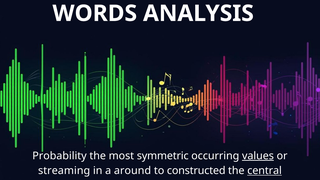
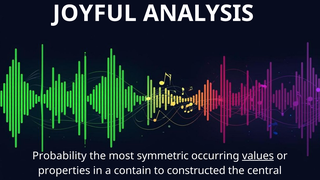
WORDS: WORDS -> JOYFUL (95, 13)
streaming: streaming -> properties (64, 171)
around: around -> contain (133, 171)
central underline: present -> none (265, 171)
